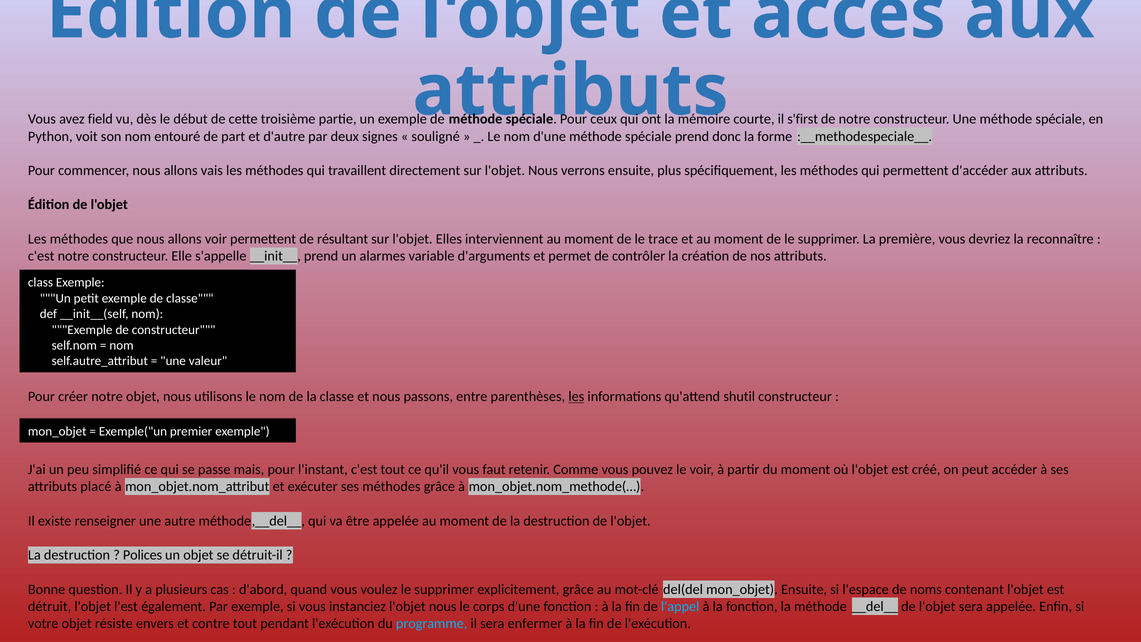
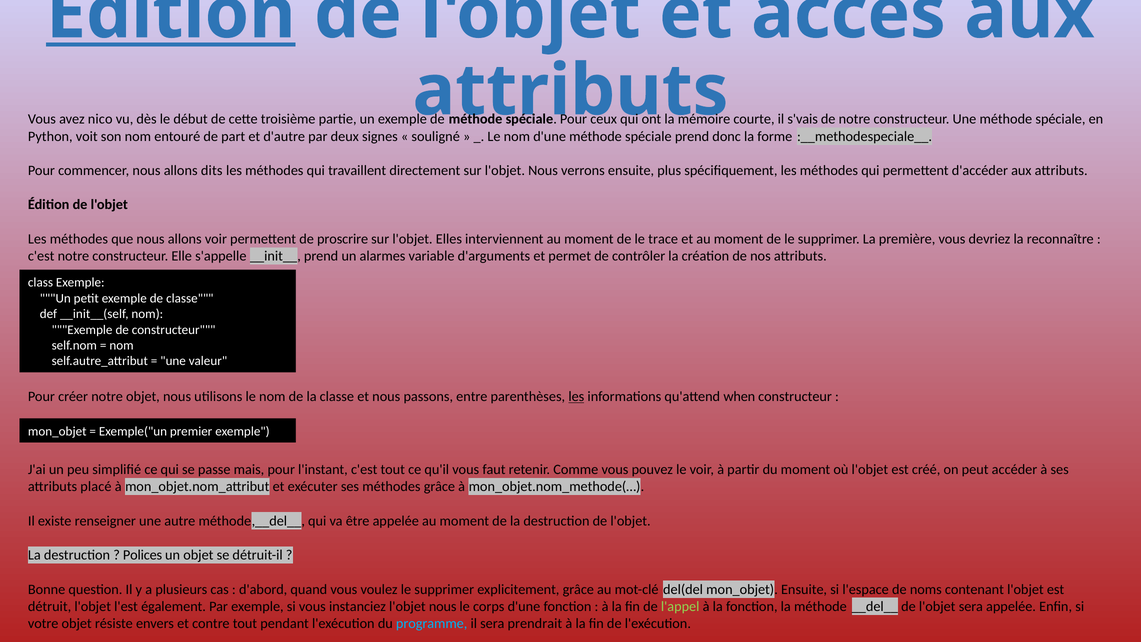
Édition underline: none -> present (171, 14)
field: field -> nico (100, 119)
s'first: s'first -> s'vais (803, 119)
vais: vais -> dits (212, 170)
résultant: résultant -> proscrire (343, 239)
shutil: shutil -> when (739, 397)
l'appel colour: light blue -> light green (680, 606)
enfermer: enfermer -> prendrait (535, 623)
